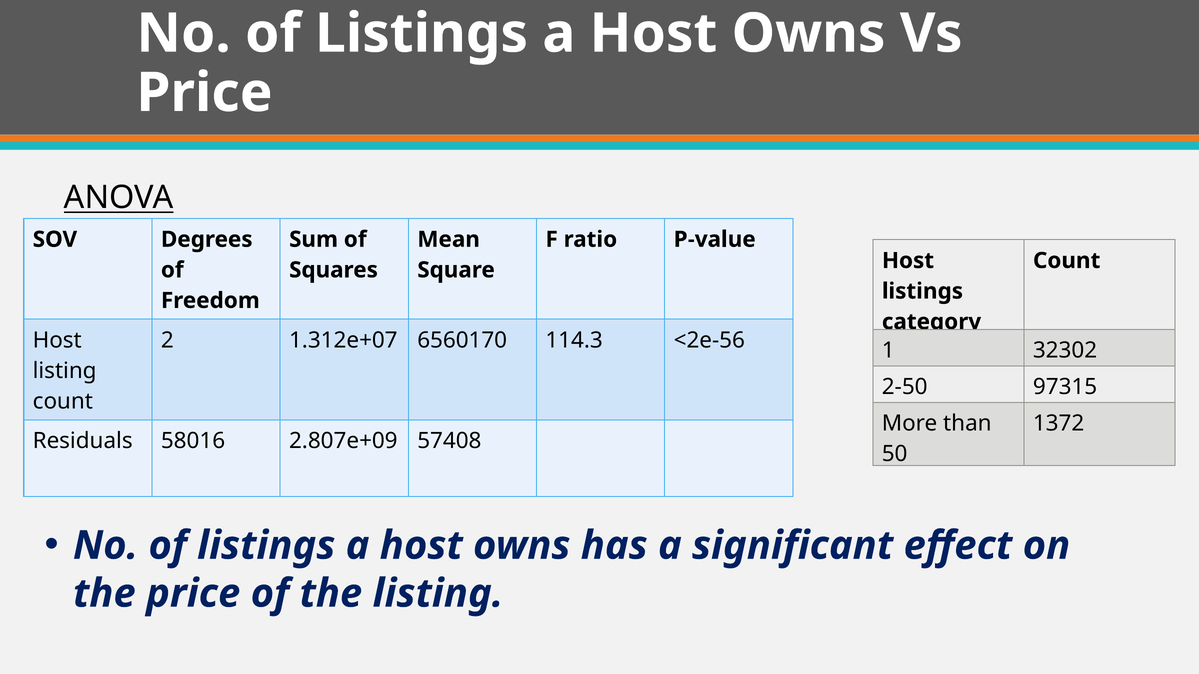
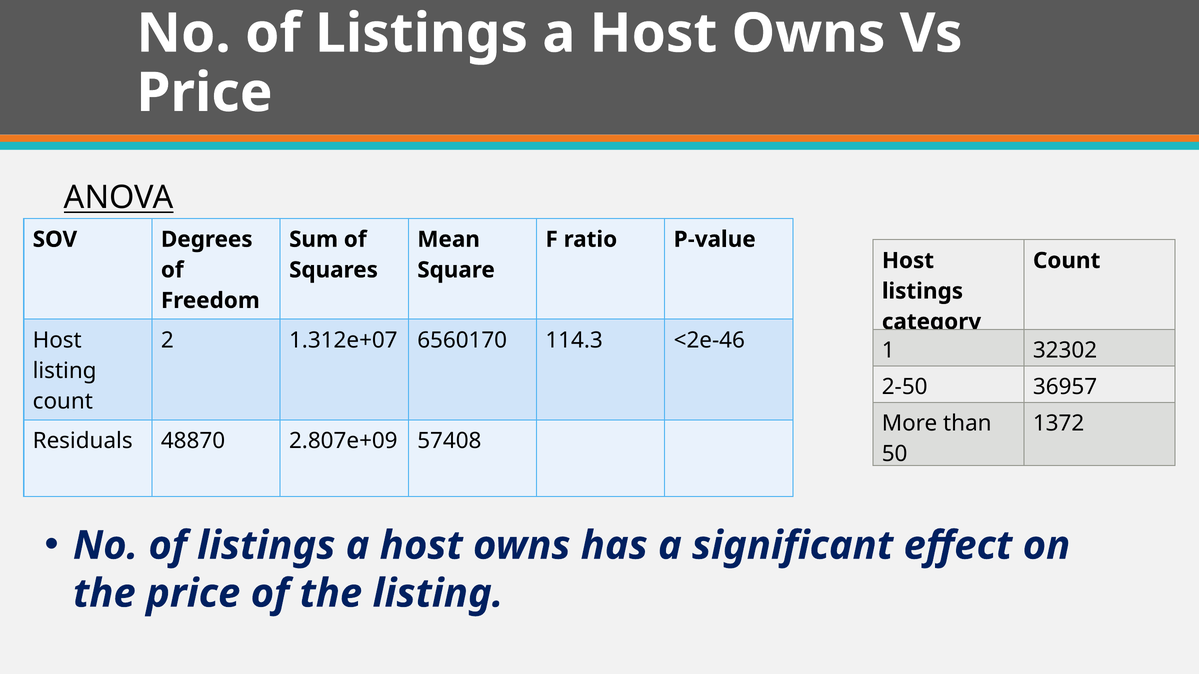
<2e-56: <2e-56 -> <2e-46 (709, 340)
97315: 97315 -> 36957 (1065, 387)
58016: 58016 -> 48870 (193, 441)
